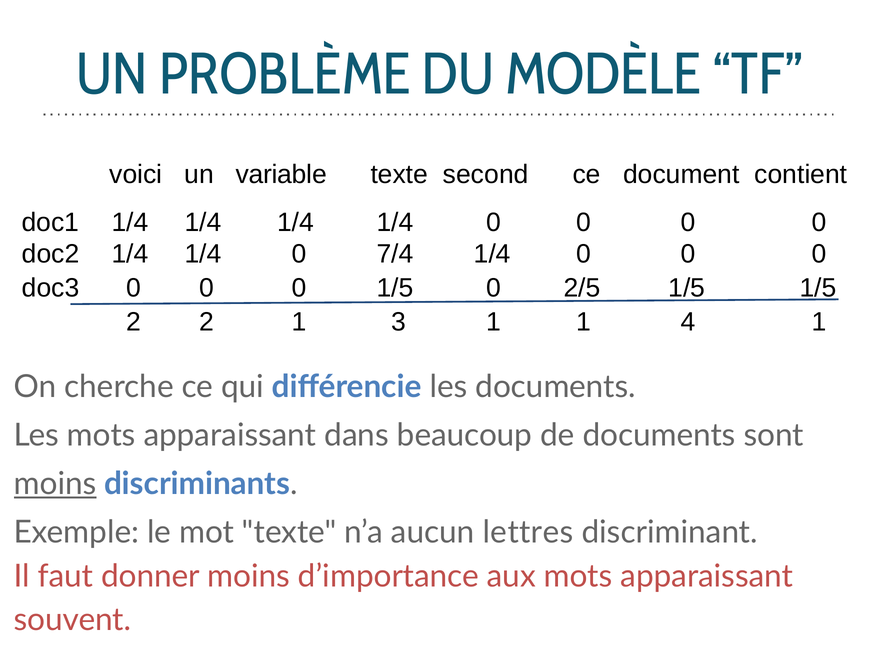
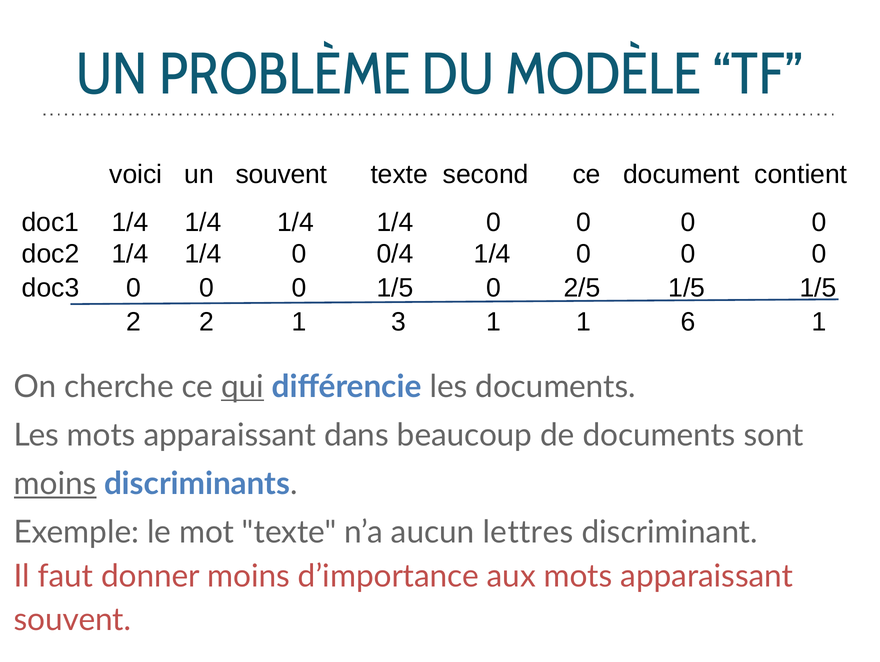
un variable: variable -> souvent (281, 174)
7/4: 7/4 -> 0/4 (395, 254)
4: 4 -> 6 (688, 322)
qui underline: none -> present (243, 386)
